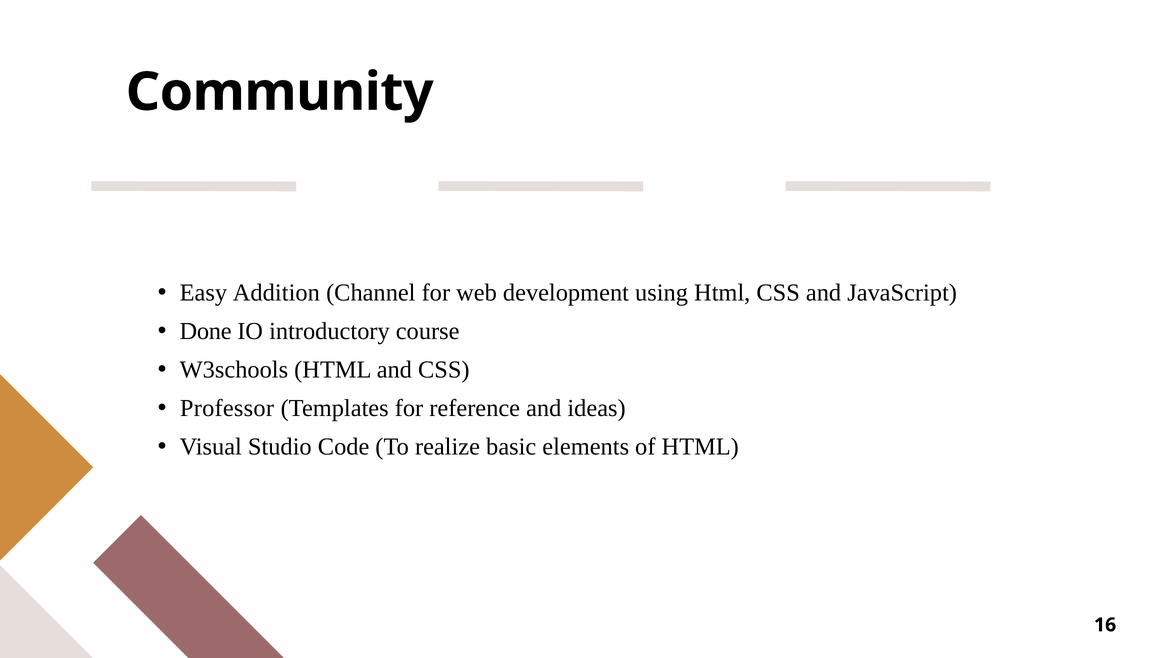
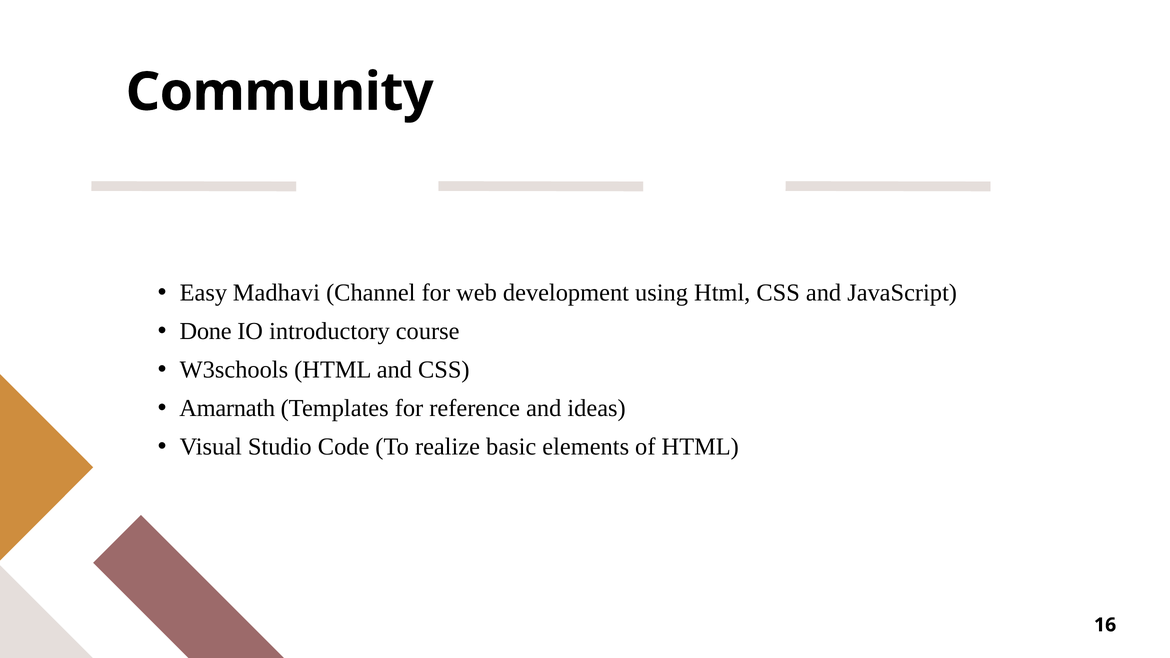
Addition: Addition -> Madhavi (276, 293)
Professor: Professor -> Amarnath (227, 408)
